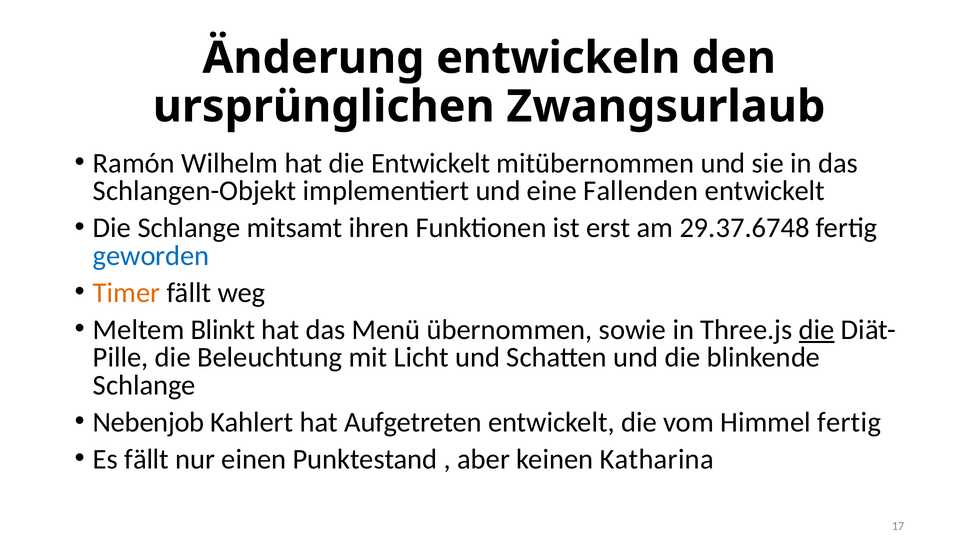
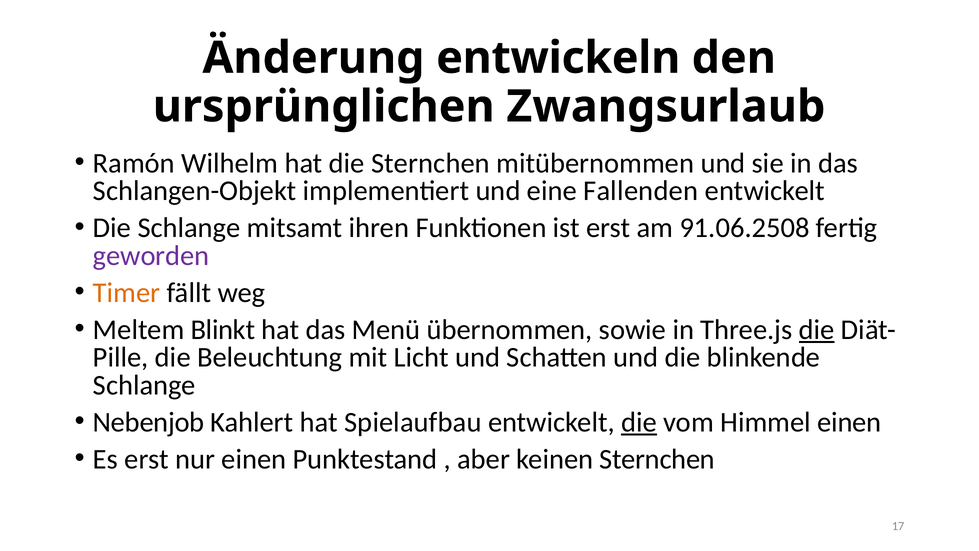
die Entwickelt: Entwickelt -> Sternchen (431, 163)
29.37.6748: 29.37.6748 -> 91.06.2508 (745, 228)
geworden colour: blue -> purple (151, 256)
Aufgetreten: Aufgetreten -> Spielaufbau (413, 422)
die underline: none -> present (639, 422)
Himmel fertig: fertig -> einen (849, 422)
Es fällt: fällt -> erst (147, 459)
keinen Katharina: Katharina -> Sternchen (657, 459)
